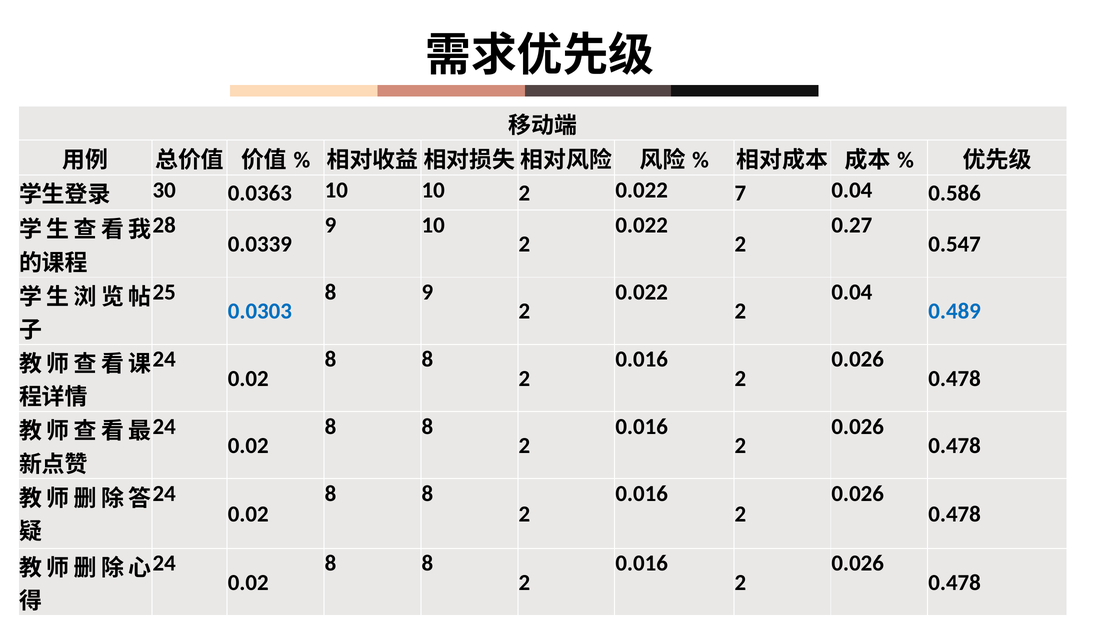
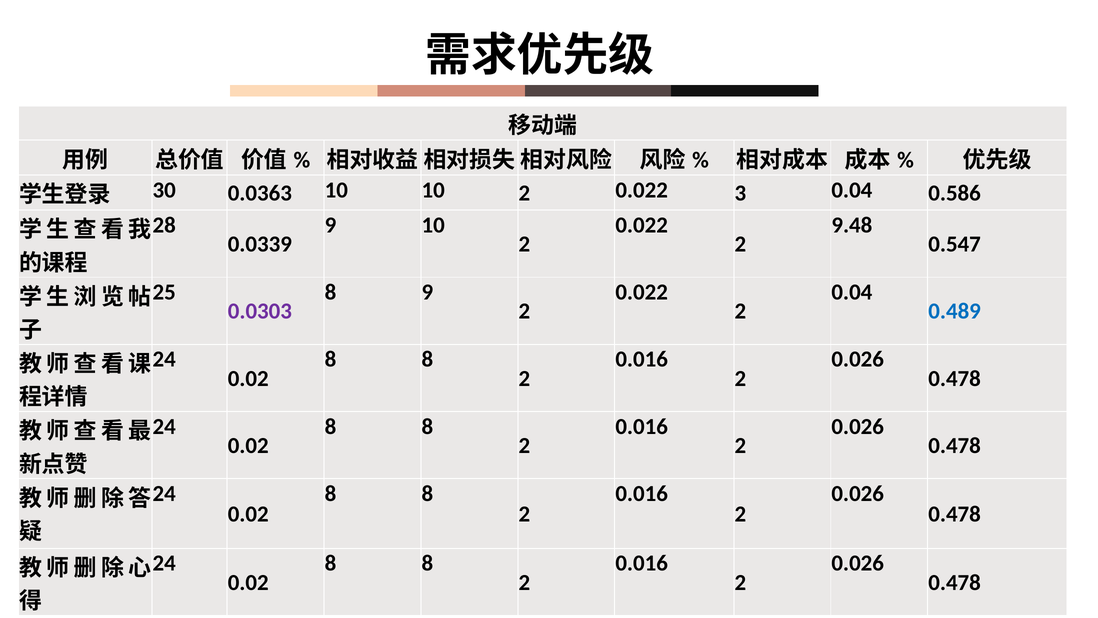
7: 7 -> 3 (740, 193)
0.27: 0.27 -> 9.48 (852, 225)
0.0303 colour: blue -> purple (260, 311)
